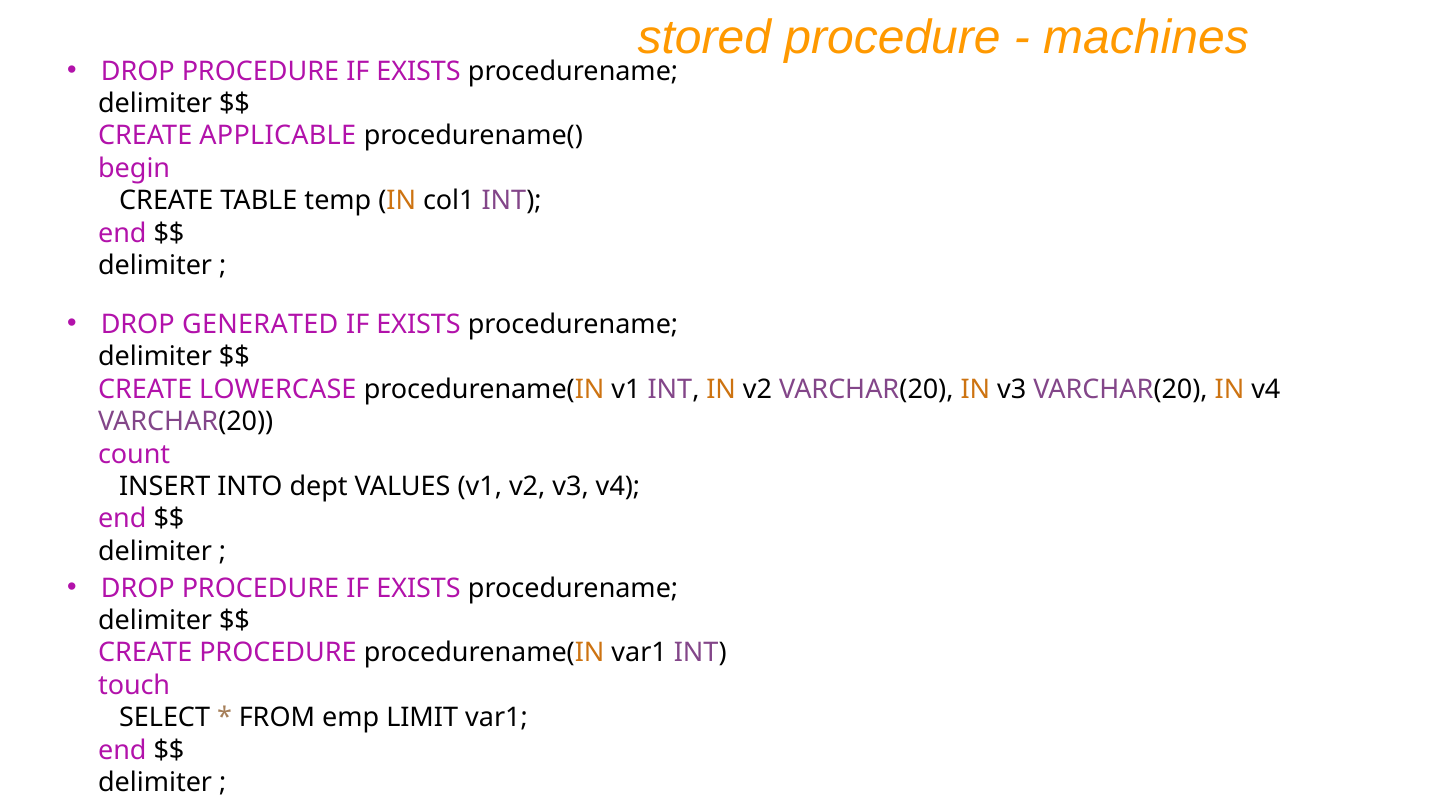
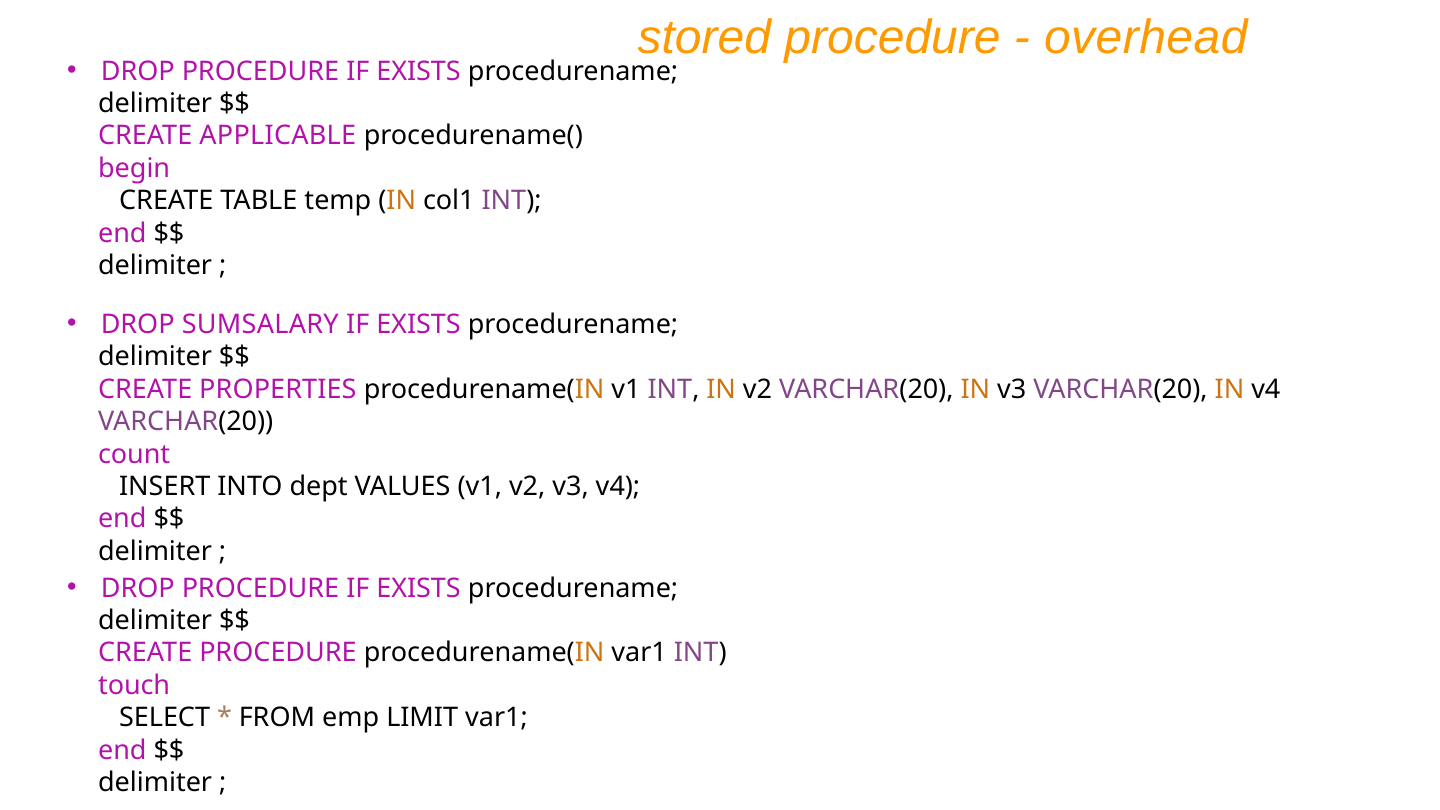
machines: machines -> overhead (1146, 37)
GENERATED: GENERATED -> SUMSALARY (260, 325)
LOWERCASE: LOWERCASE -> PROPERTIES (278, 389)
